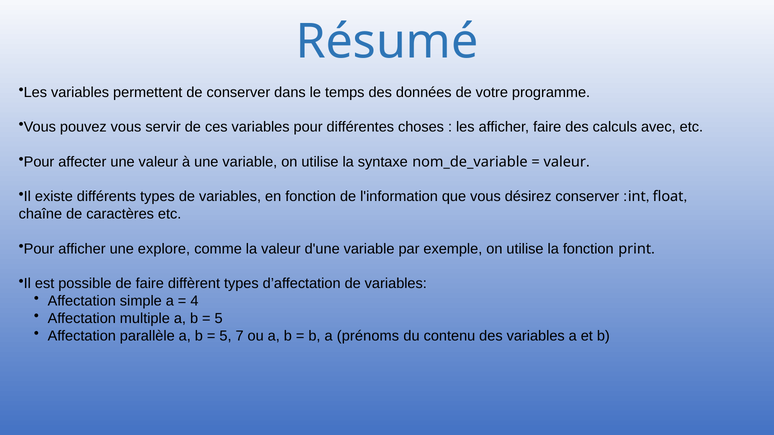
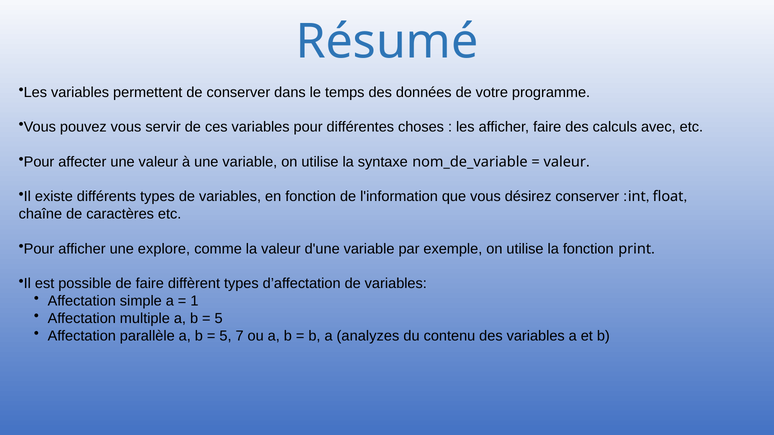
4: 4 -> 1 (194, 301)
prénoms: prénoms -> analyzes (368, 336)
